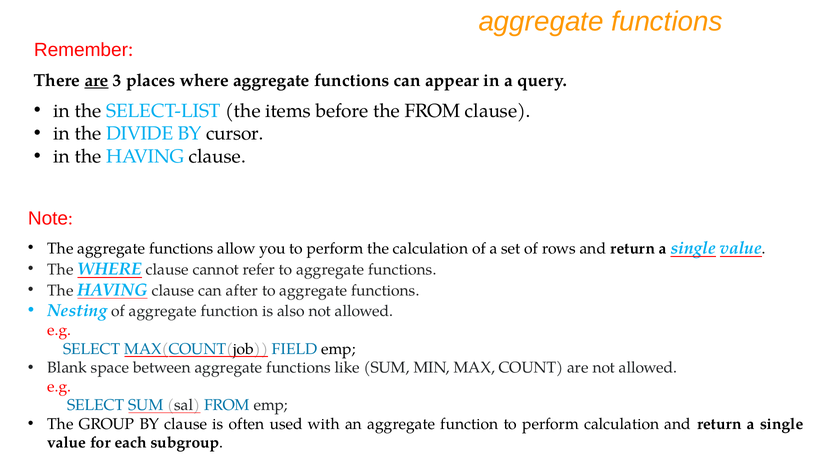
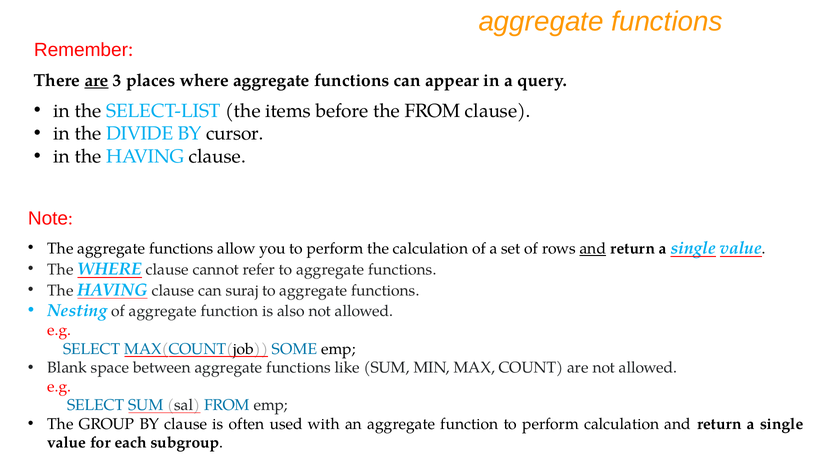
and underline: none -> present (593, 249)
after: after -> suraj (242, 291)
FIELD: FIELD -> SOME (295, 349)
